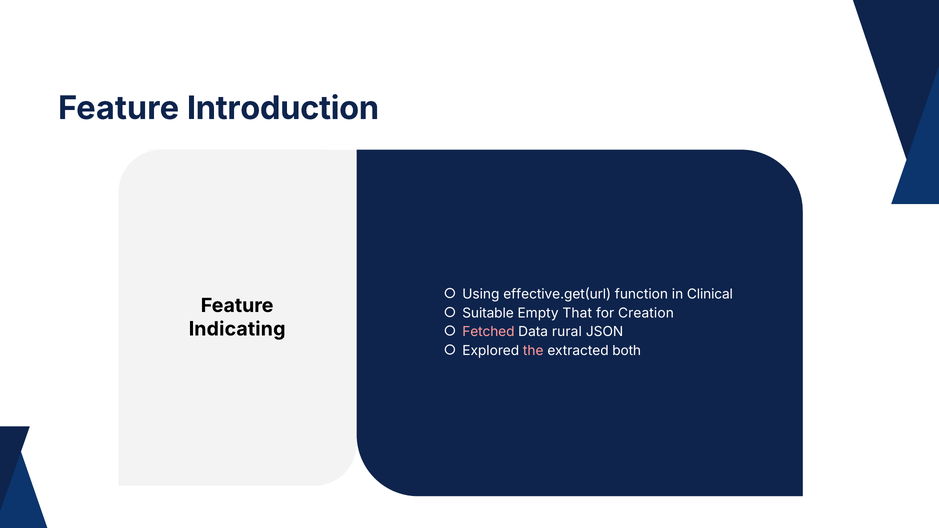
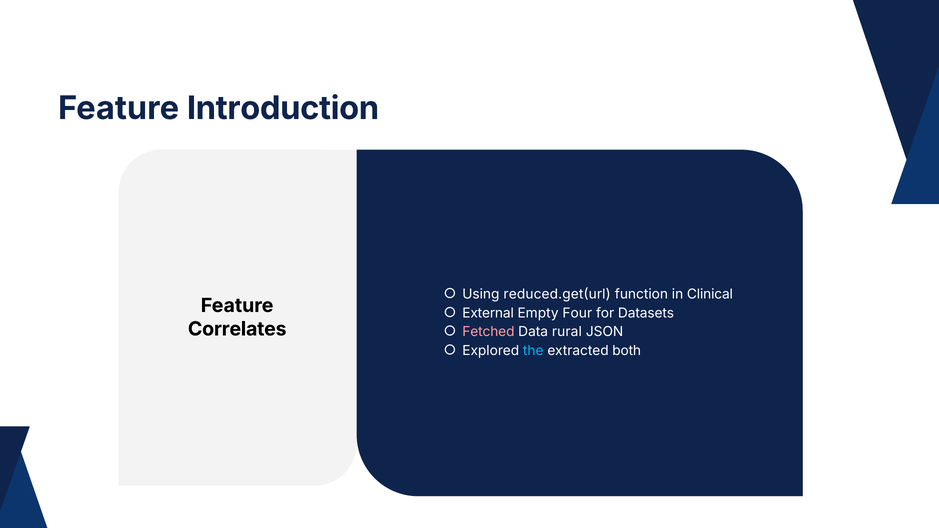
effective.get(url: effective.get(url -> reduced.get(url (557, 294)
Suitable: Suitable -> External (488, 313)
That: That -> Four (577, 313)
Creation: Creation -> Datasets (646, 313)
Indicating: Indicating -> Correlates (237, 329)
the colour: pink -> light blue (533, 351)
